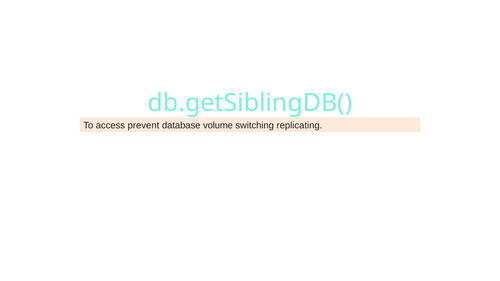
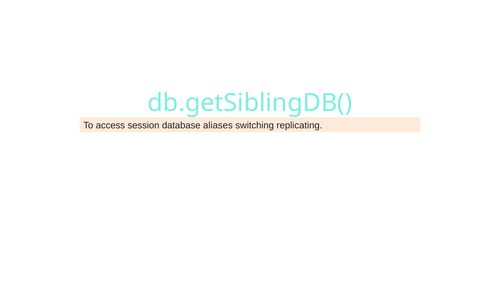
prevent: prevent -> session (143, 126)
volume: volume -> aliases (218, 126)
